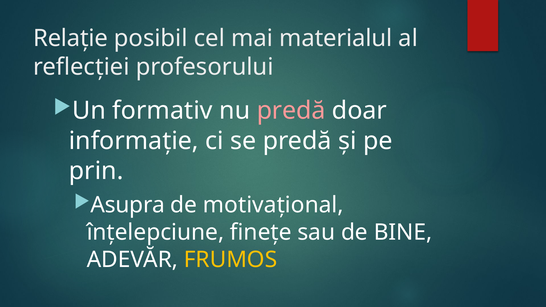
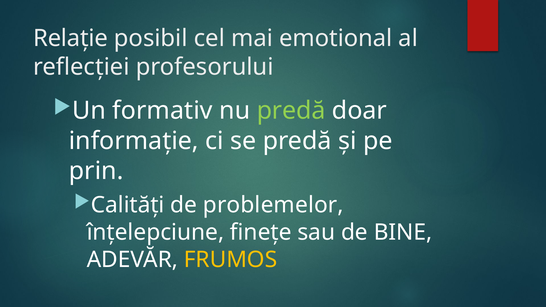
materialul: materialul -> emotional (336, 38)
predă colour: pink -> light green (291, 111)
Asupra: Asupra -> Calități (128, 205)
motivațional: motivațional -> problemelor (273, 205)
